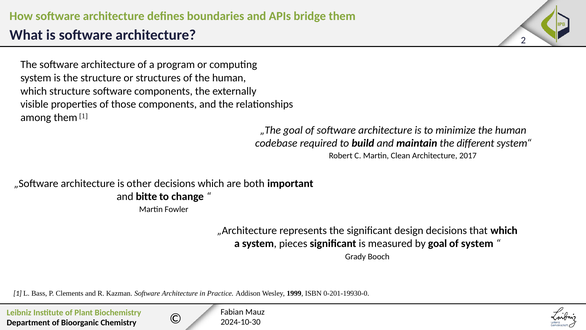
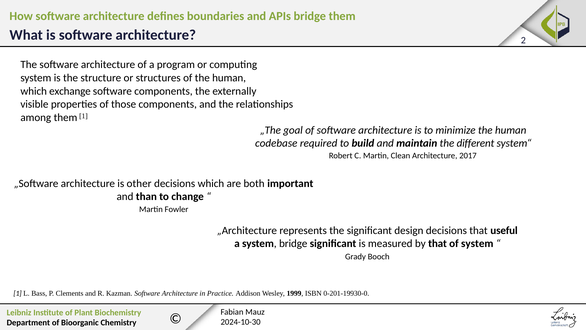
which structure: structure -> exchange (70, 91)
bitte: bitte -> than (146, 196)
that which: which -> useful (504, 230)
system pieces: pieces -> bridge (293, 243)
by goal: goal -> that (438, 243)
